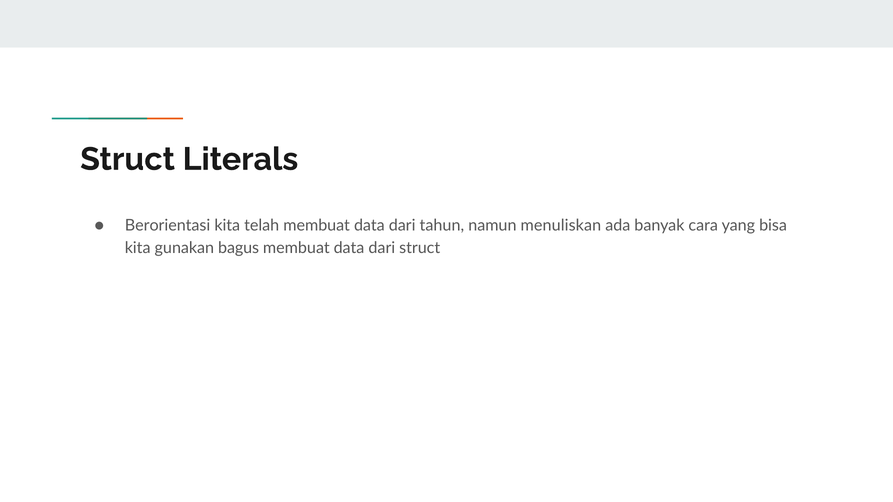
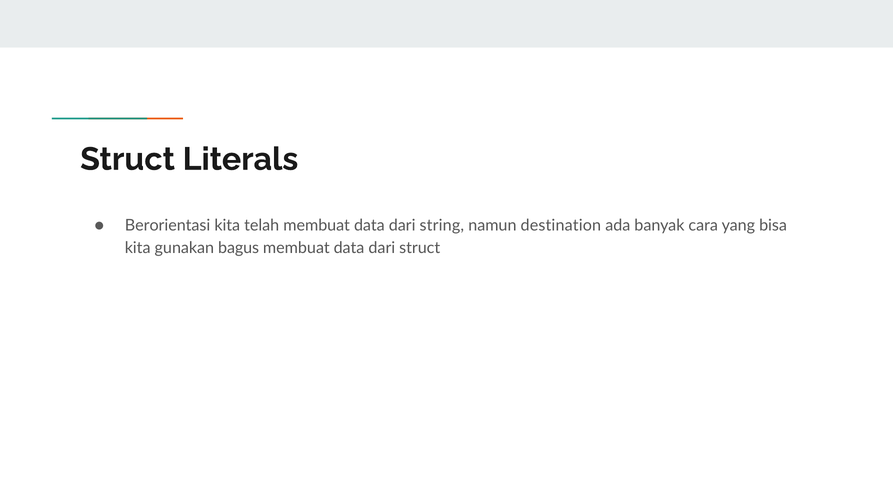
tahun: tahun -> string (442, 226)
menuliskan: menuliskan -> destination (561, 226)
